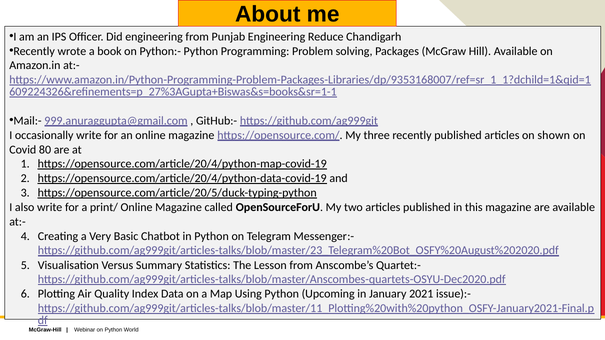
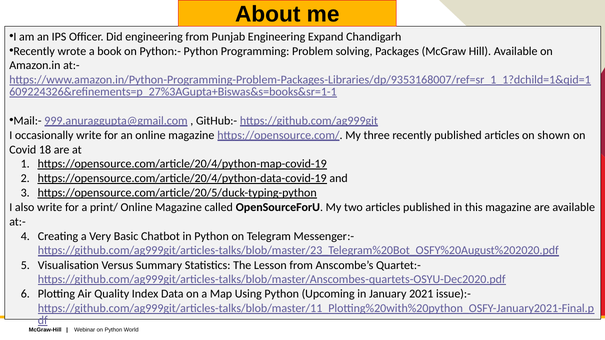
Reduce: Reduce -> Expand (326, 37)
80: 80 -> 18 (45, 150)
